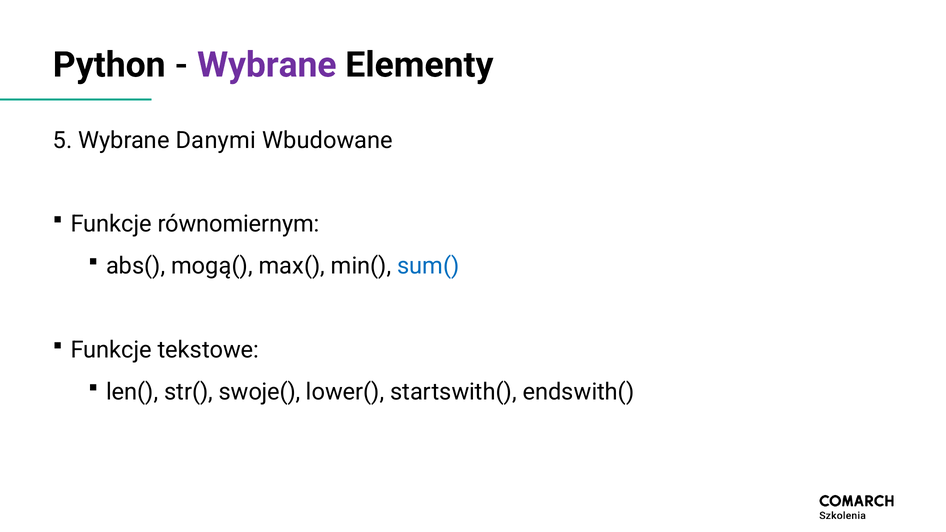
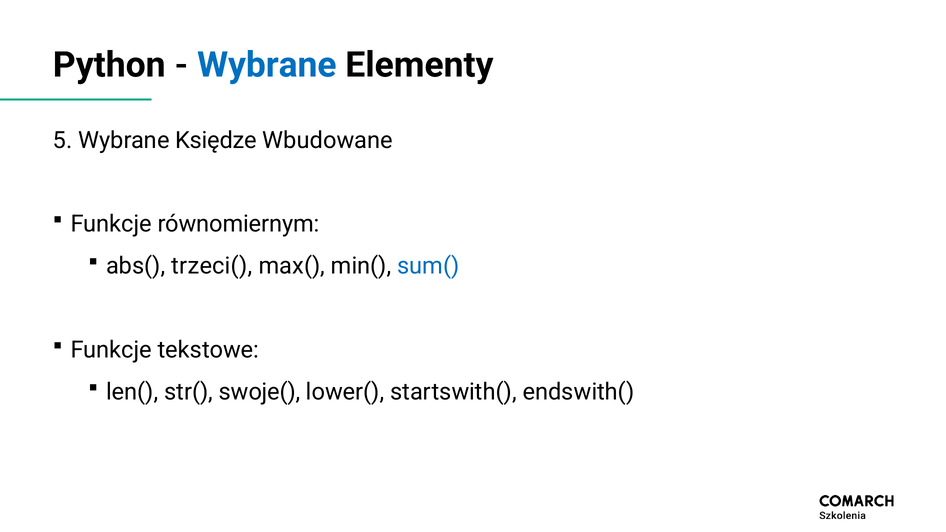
Wybrane colour: purple -> blue (267, 65)
Danymi: Danymi -> Księdze (216, 140)
mogą(: mogą( -> trzeci( (212, 266)
